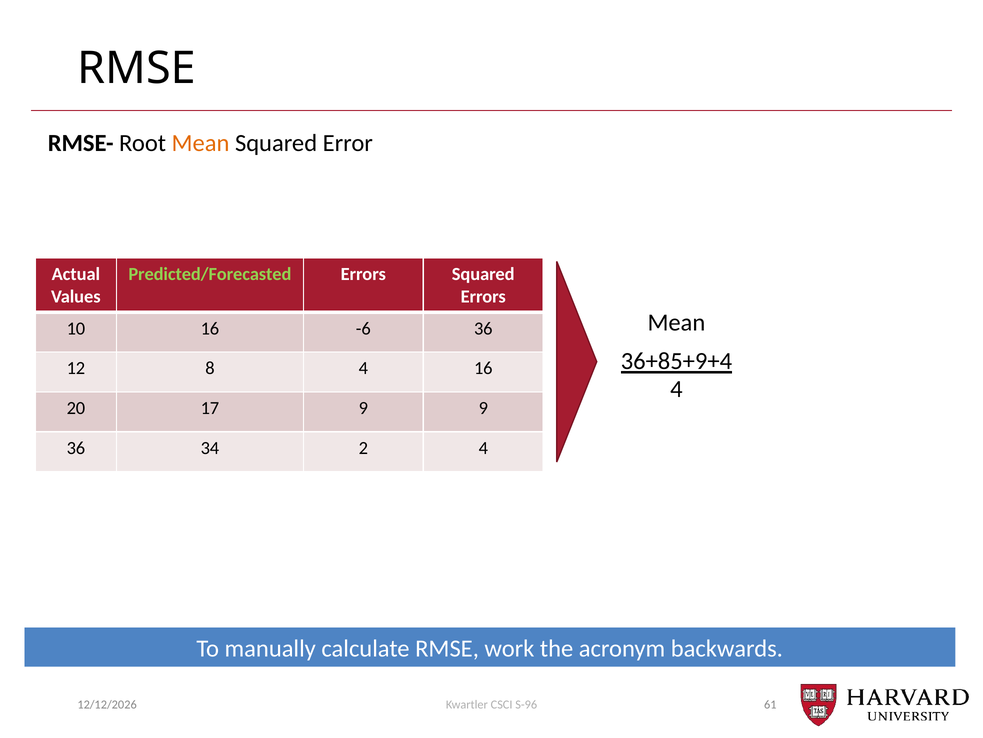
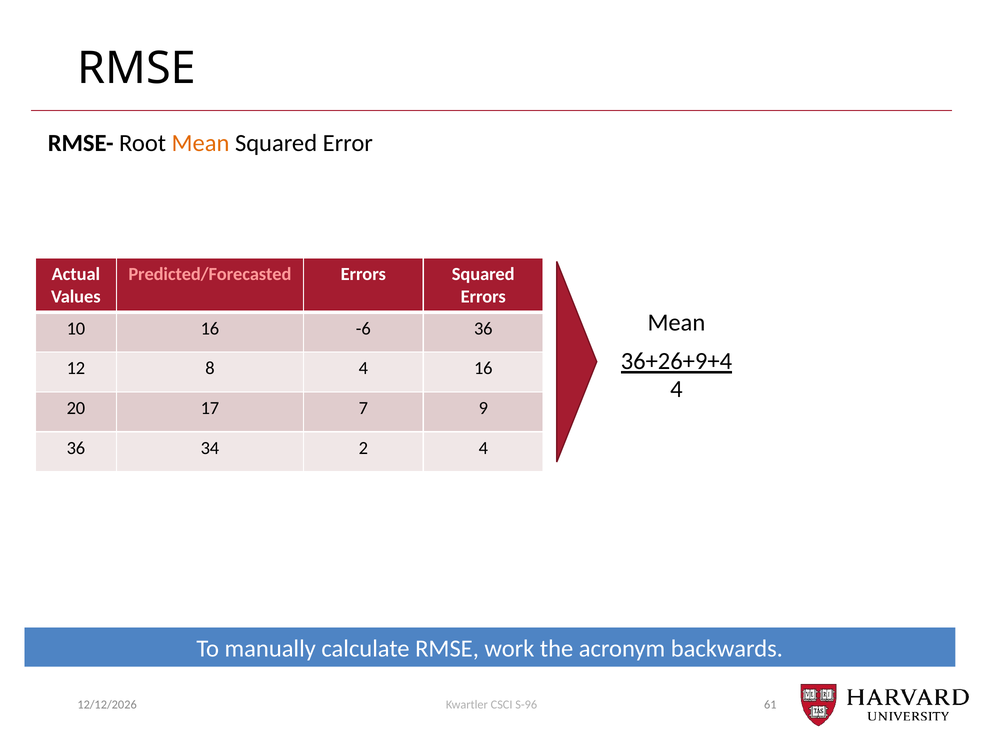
Predicted/Forecasted colour: light green -> pink (210, 274)
36+85+9+4: 36+85+9+4 -> 36+26+9+4 (676, 361)
17 9: 9 -> 7 (363, 408)
